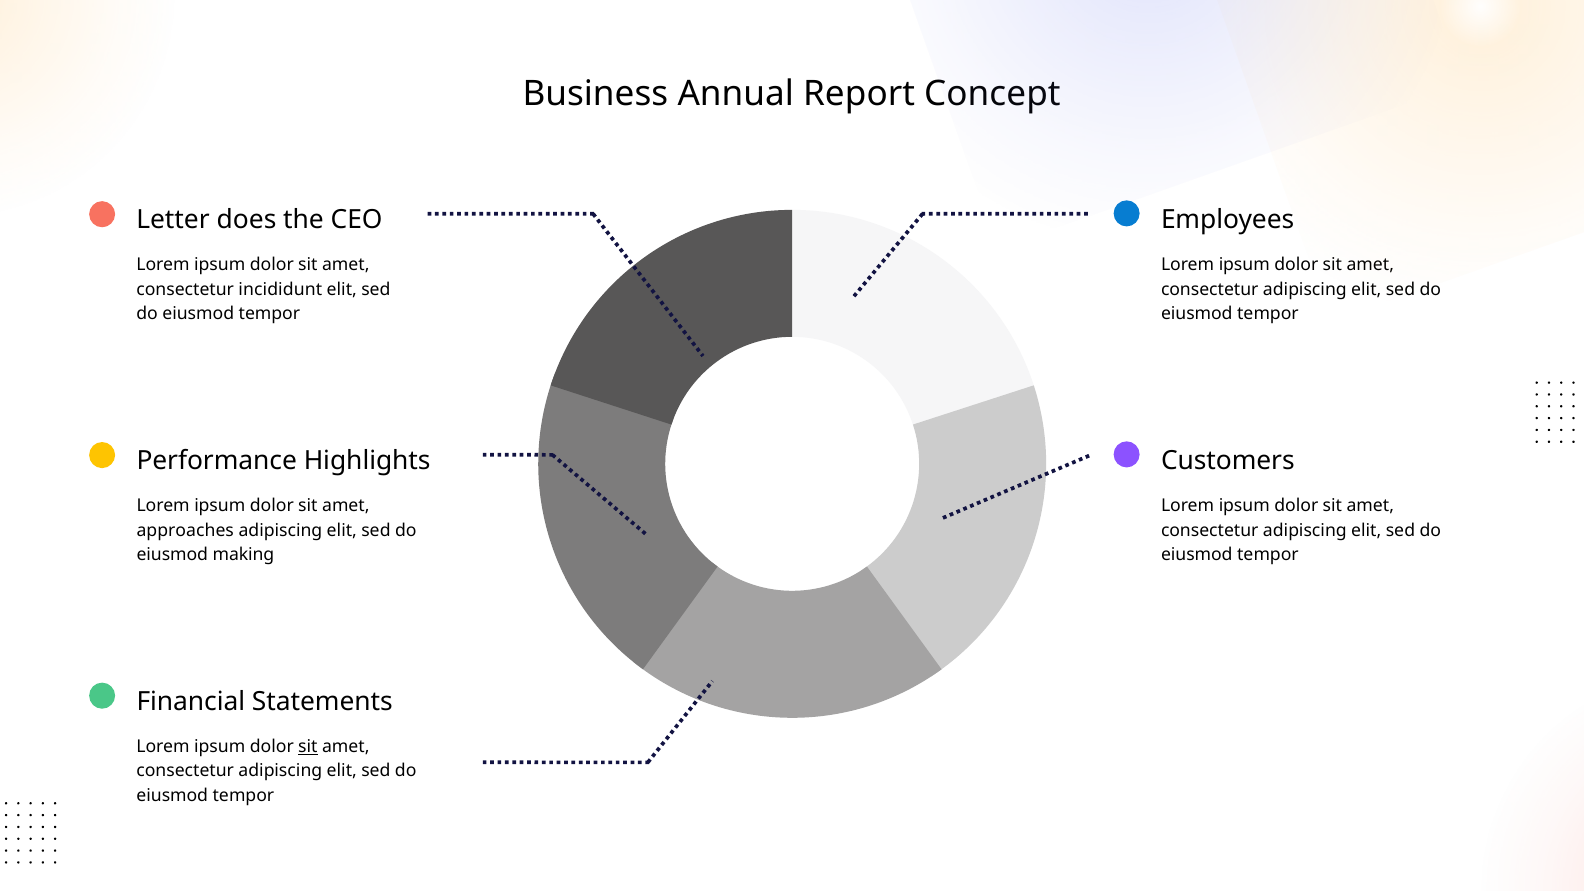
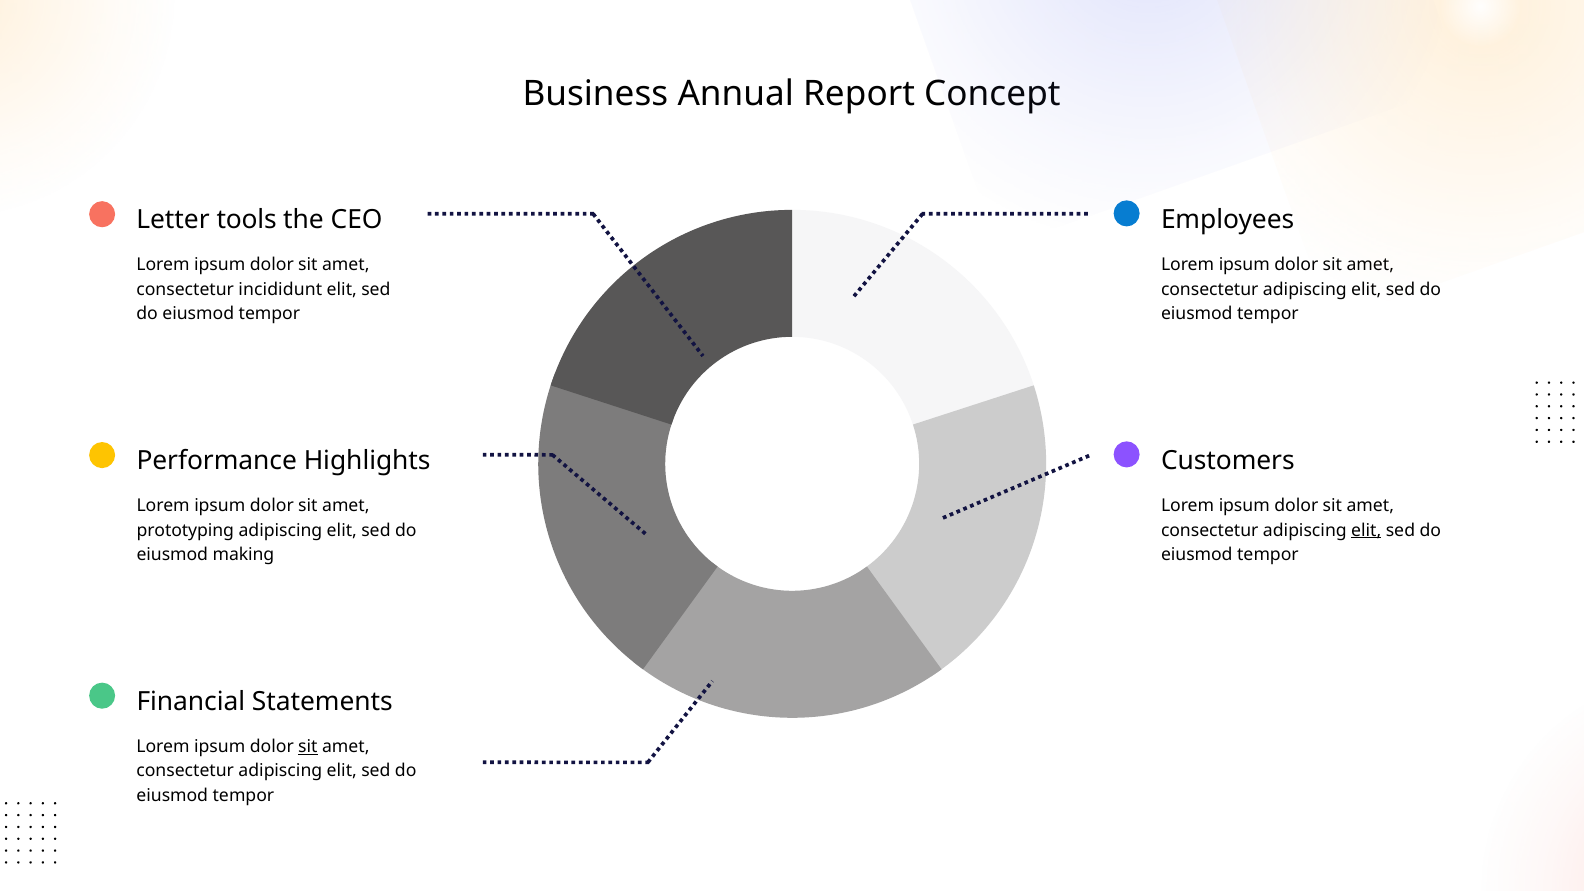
does: does -> tools (247, 220)
approaches: approaches -> prototyping (185, 530)
elit underline: none -> present (1366, 530)
